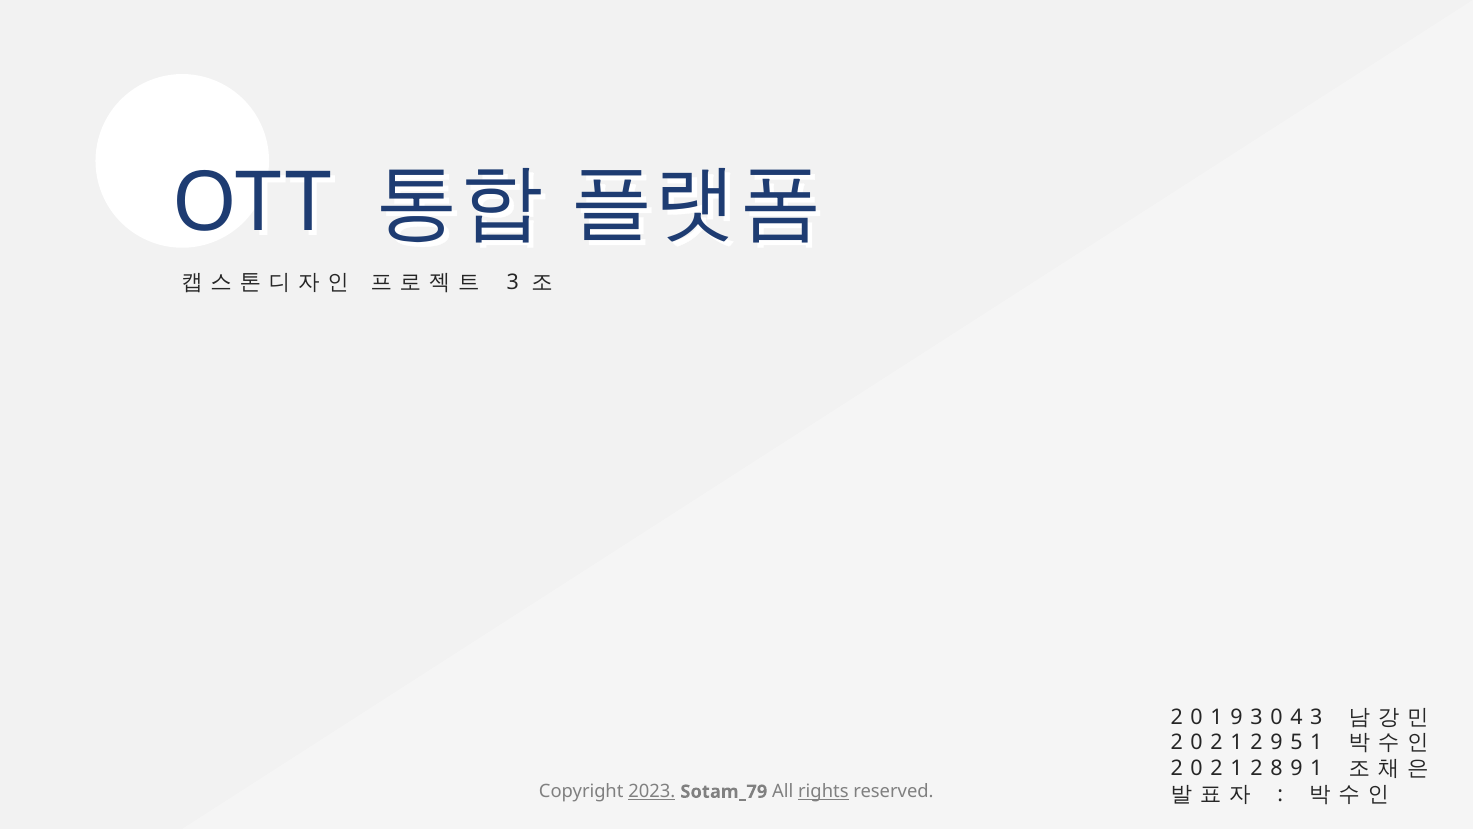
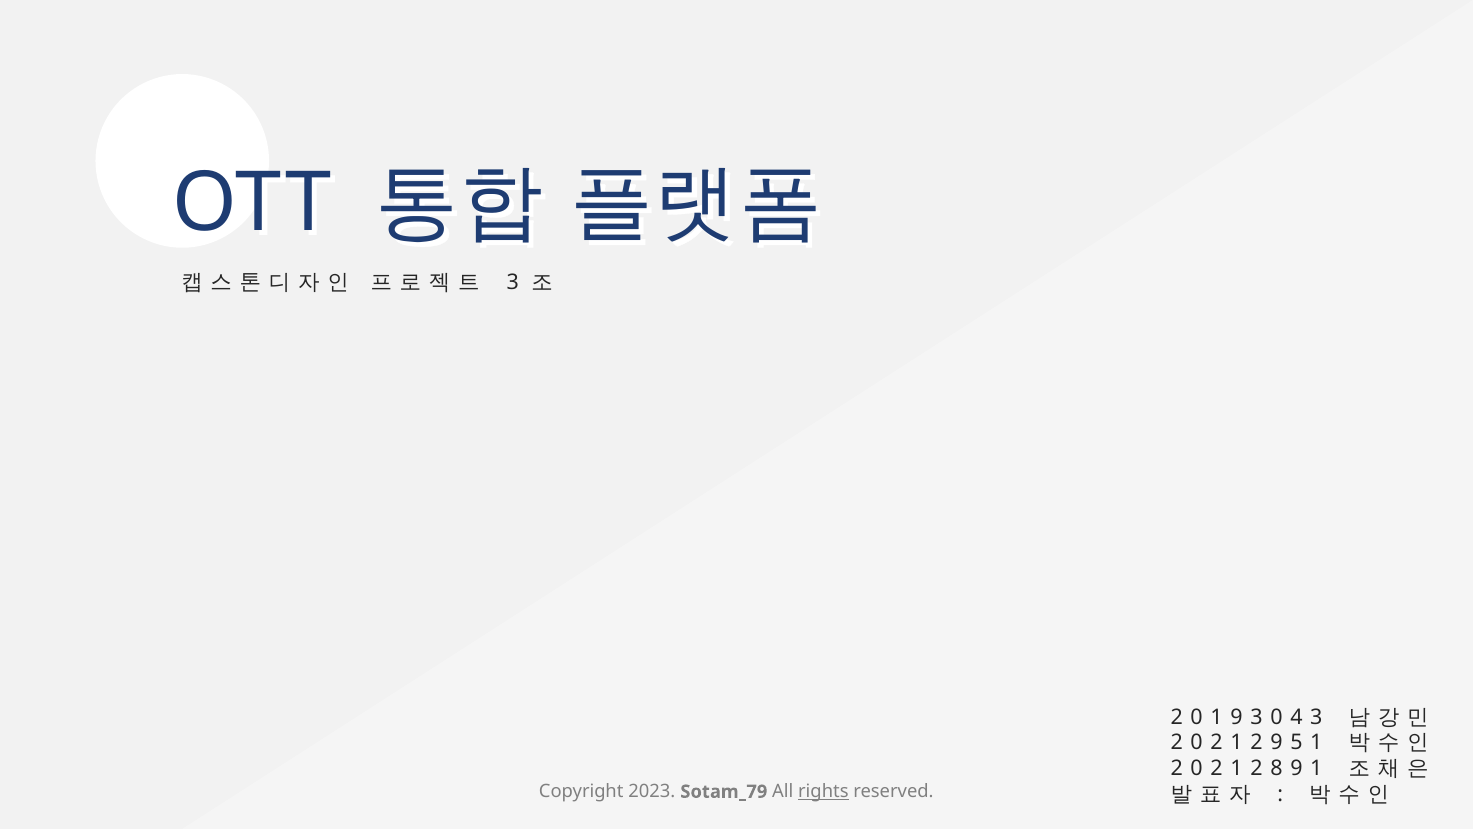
2023 underline: present -> none (652, 791)
